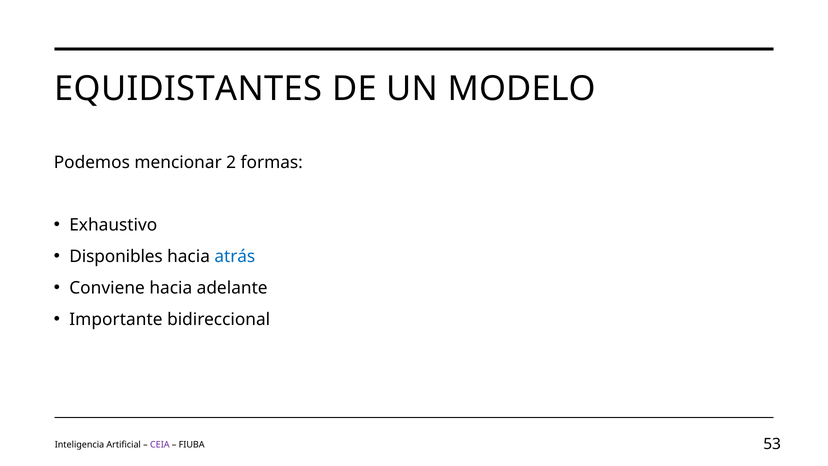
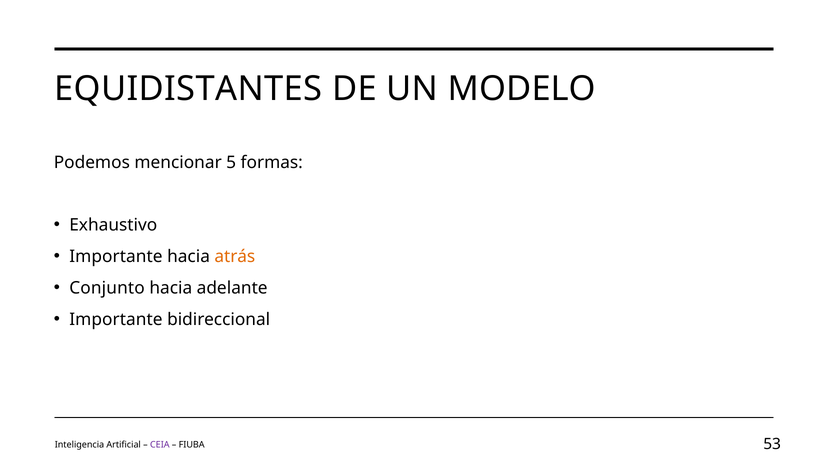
2: 2 -> 5 (231, 162)
Disponibles: Disponibles -> Importante (116, 257)
atrás colour: blue -> orange (235, 257)
Conviene: Conviene -> Conjunto (107, 288)
